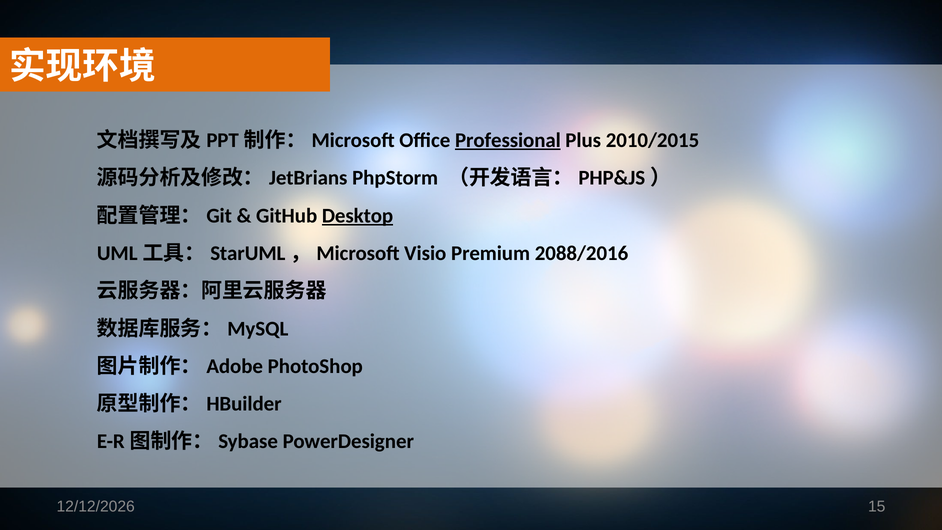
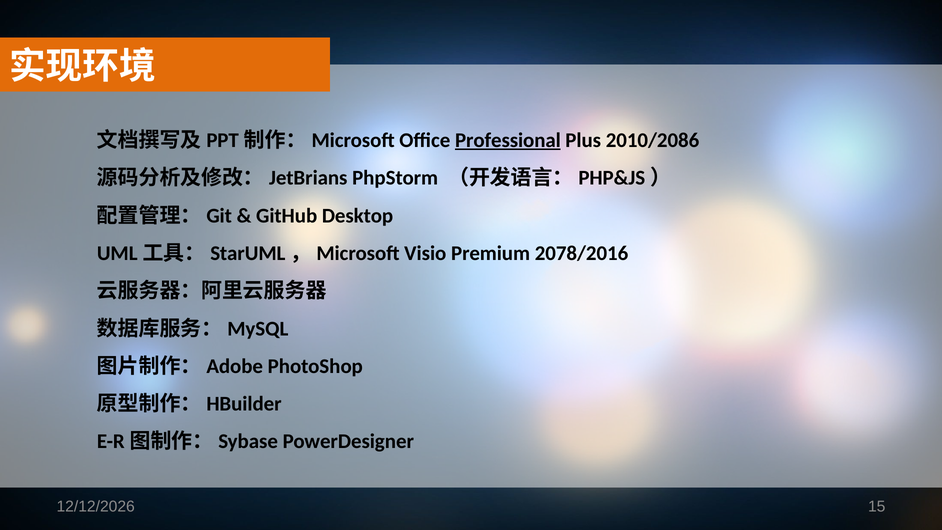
2010/2015: 2010/2015 -> 2010/2086 (652, 140)
Desktop underline: present -> none (358, 216)
2088/2016: 2088/2016 -> 2078/2016 (581, 253)
